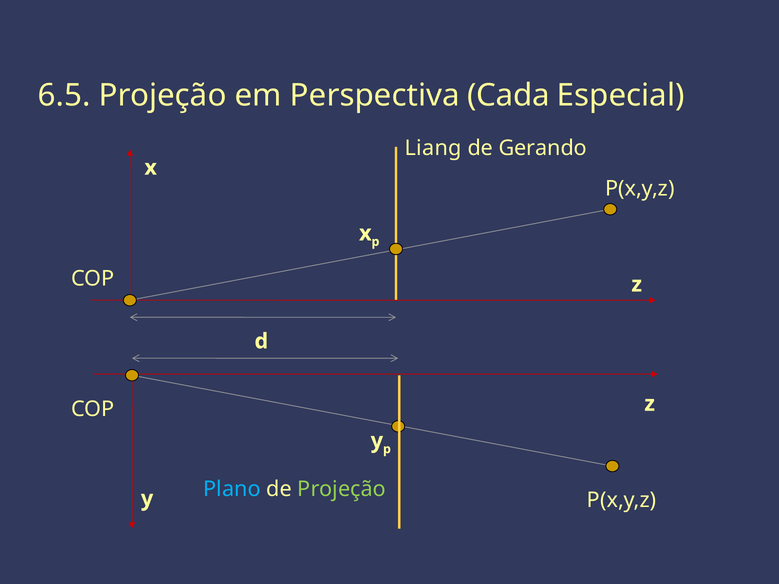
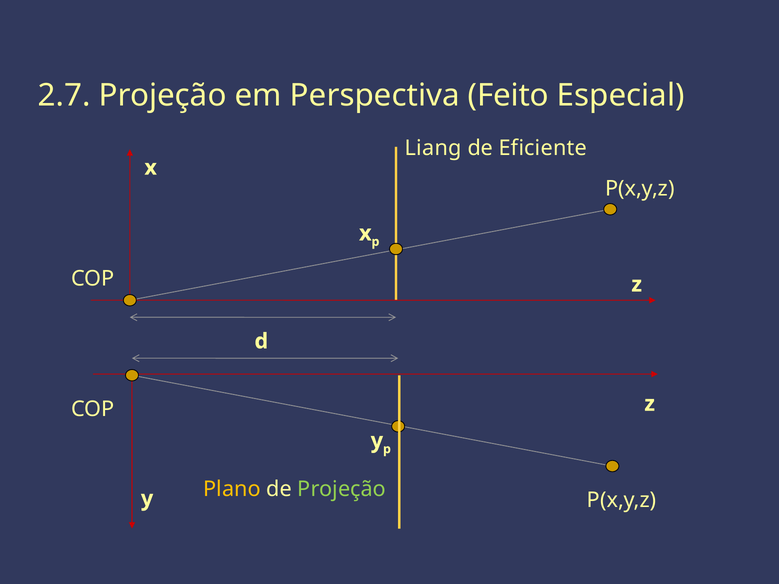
6.5: 6.5 -> 2.7 (64, 96)
Cada: Cada -> Feito (508, 96)
Gerando: Gerando -> Eficiente (543, 148)
Plano colour: light blue -> yellow (232, 489)
